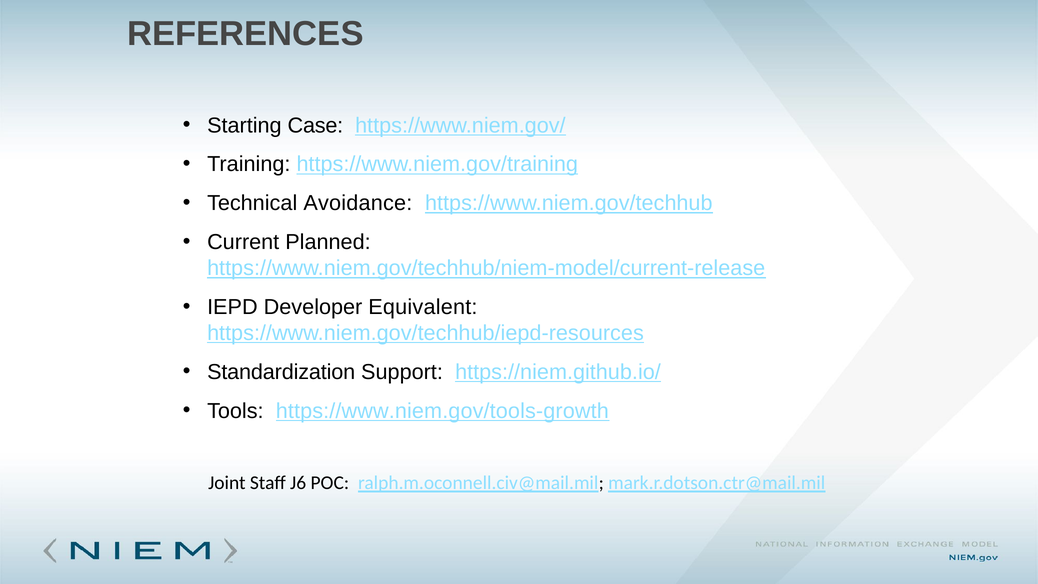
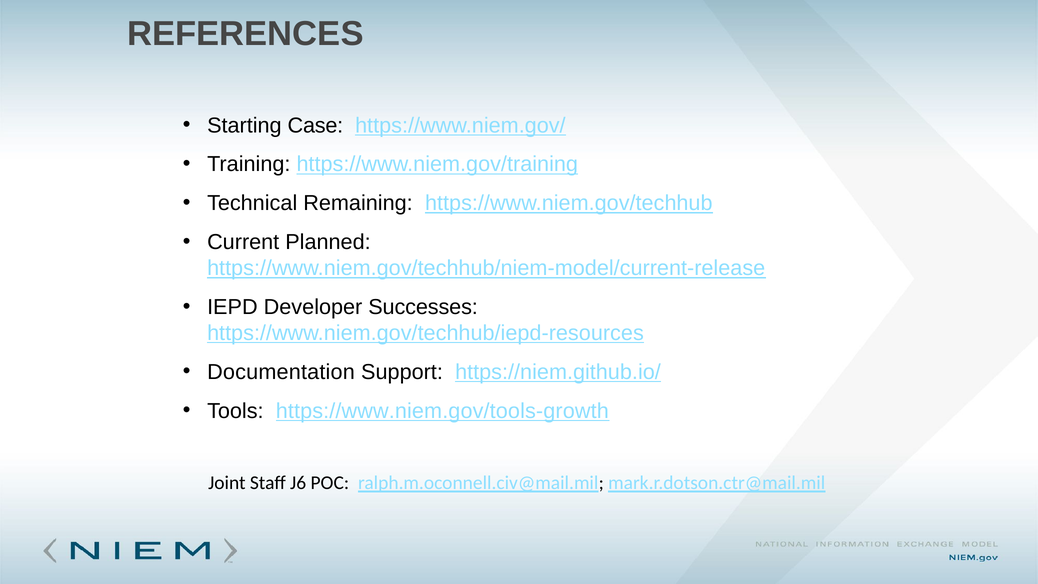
Avoidance: Avoidance -> Remaining (358, 203)
Equivalent: Equivalent -> Successes (423, 307)
Standardization: Standardization -> Documentation (281, 372)
